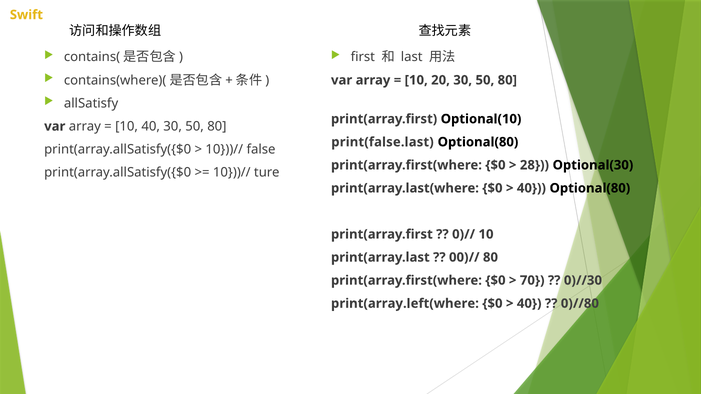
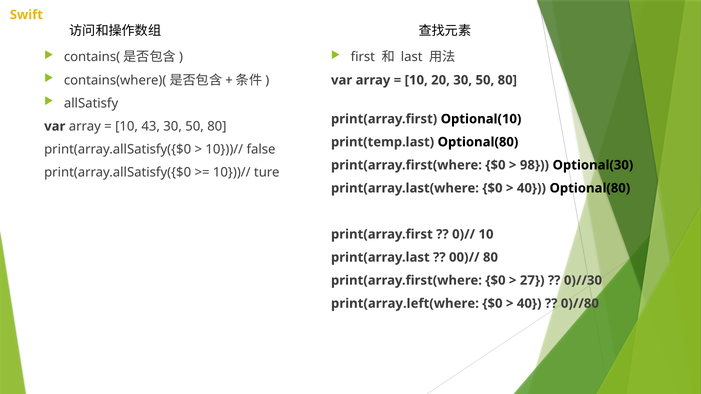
10 40: 40 -> 43 (151, 126)
print(false.last: print(false.last -> print(temp.last (383, 142)
28: 28 -> 98 (534, 165)
70: 70 -> 27 (532, 281)
